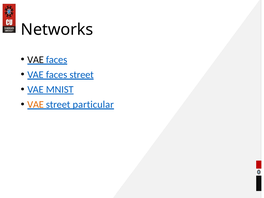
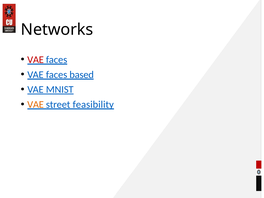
VAE colour: black -> red (36, 60)
faces street: street -> based (82, 75)
particular: particular -> feasibility (93, 105)
